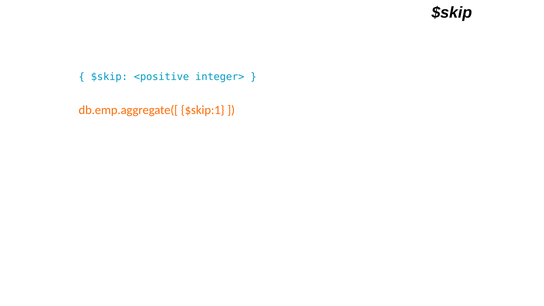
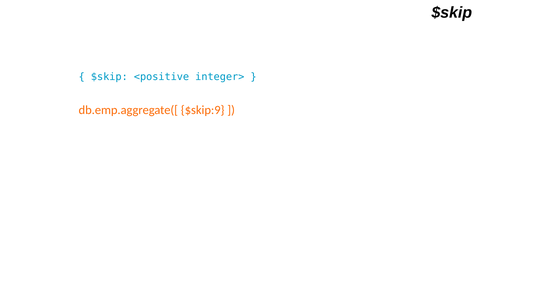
$skip:1: $skip:1 -> $skip:9 (203, 110)
